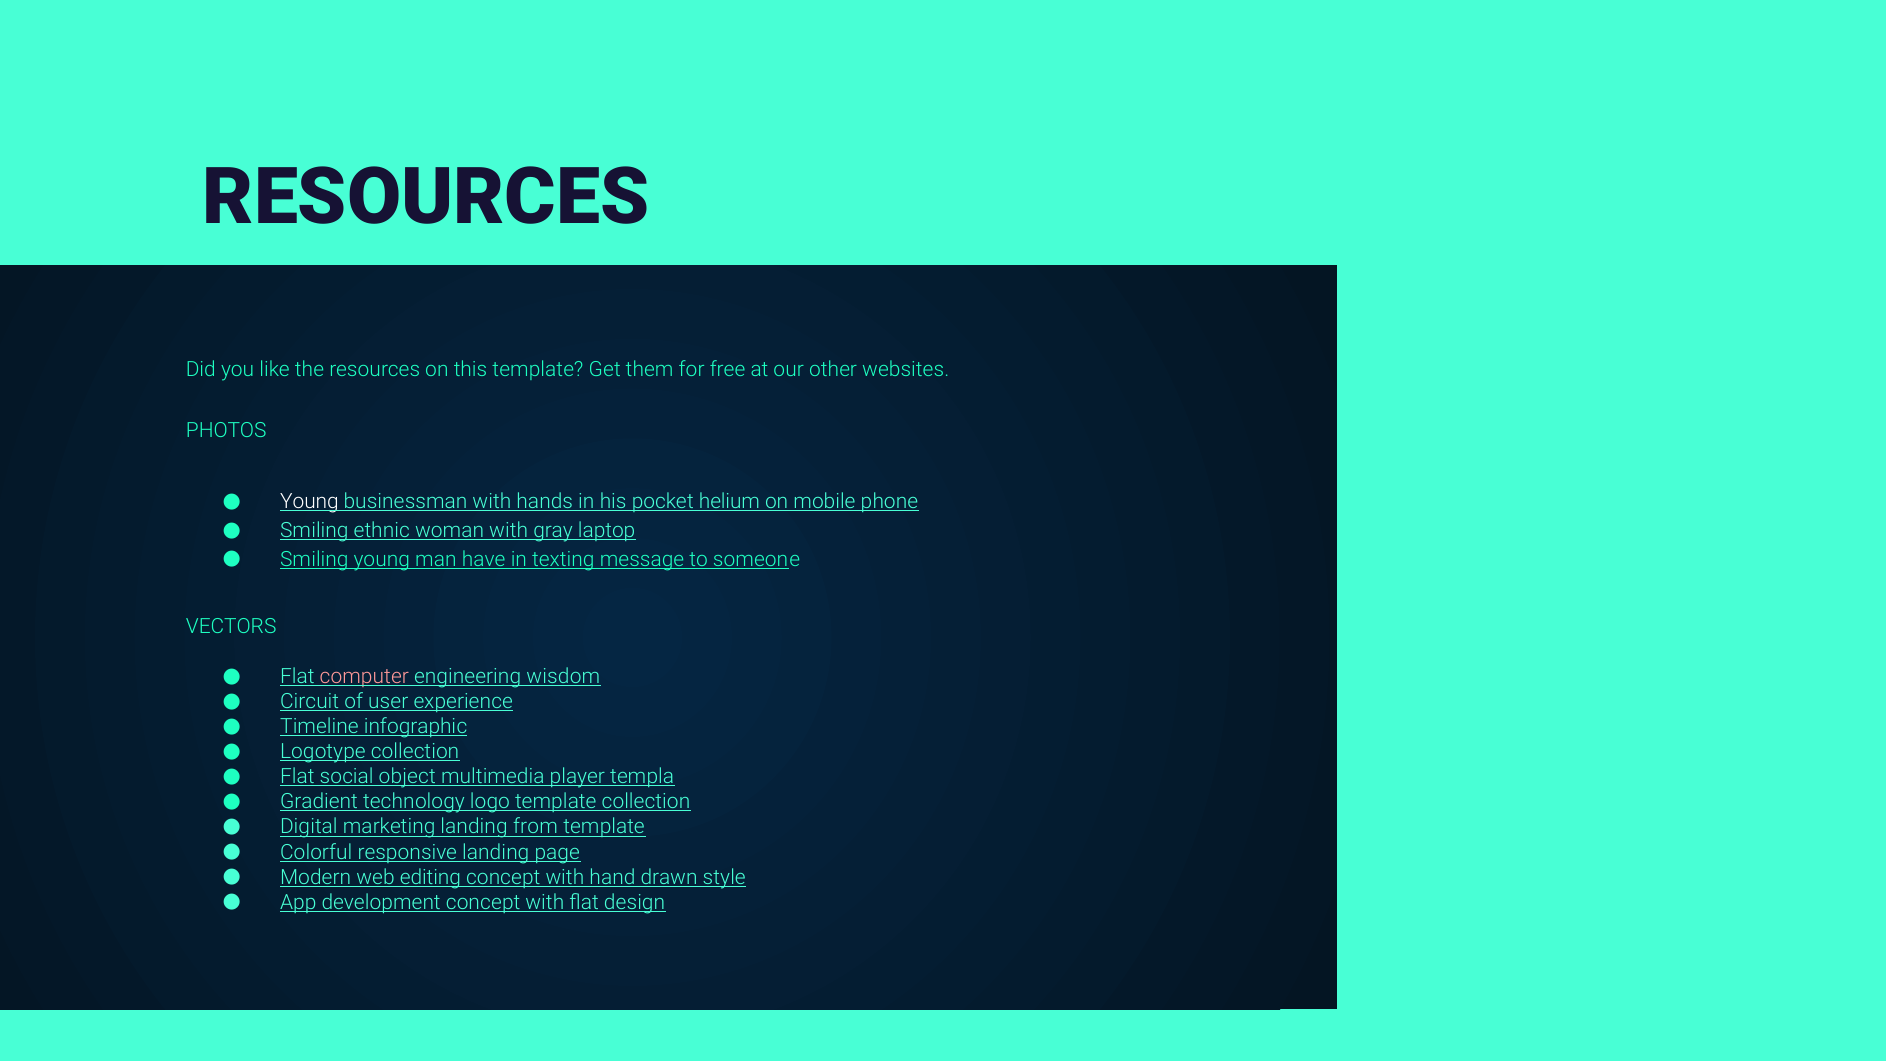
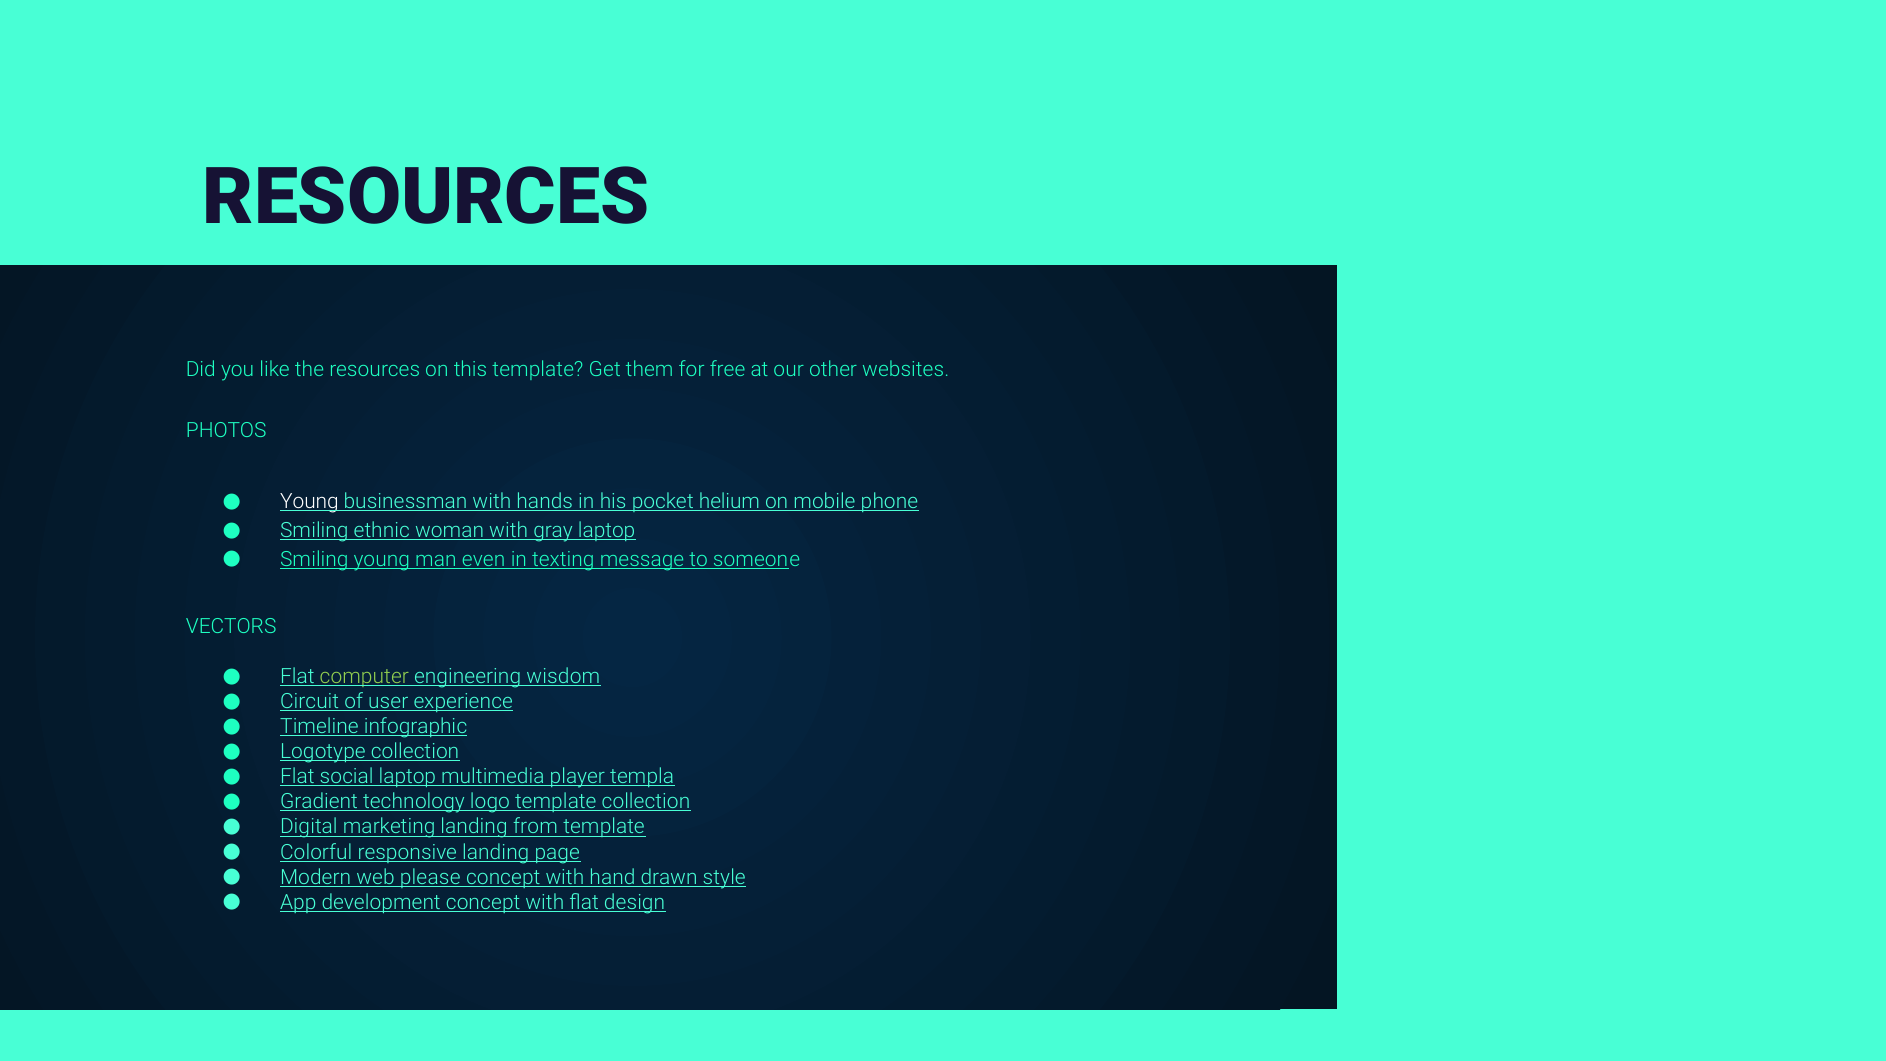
have: have -> even (484, 559)
computer colour: pink -> light green (364, 676)
social object: object -> laptop (407, 777)
editing: editing -> please (430, 877)
